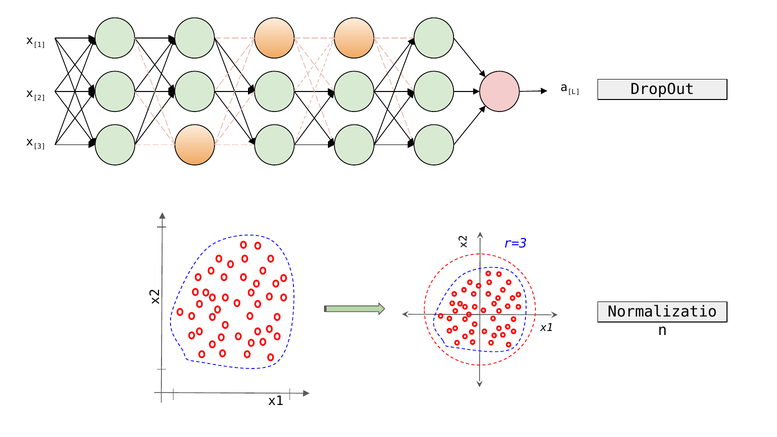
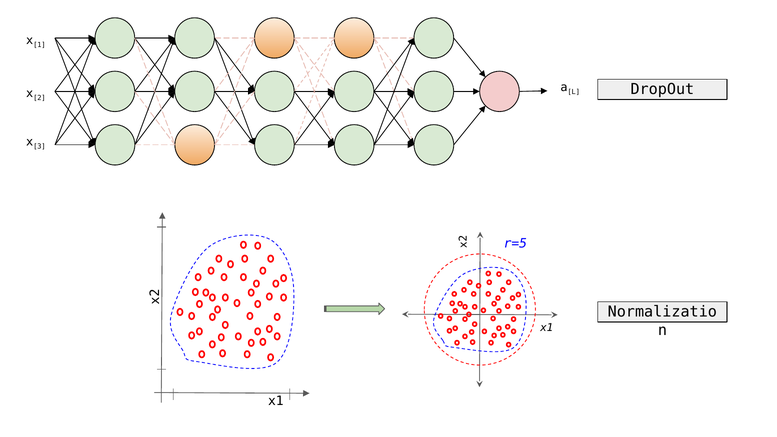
r=3: r=3 -> r=5 (515, 243)
